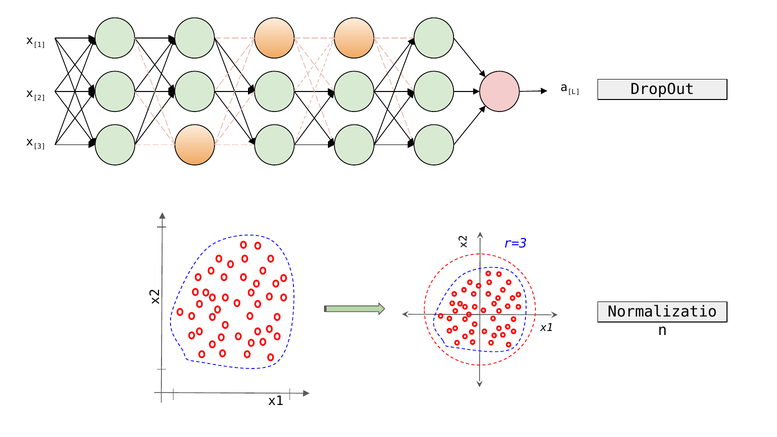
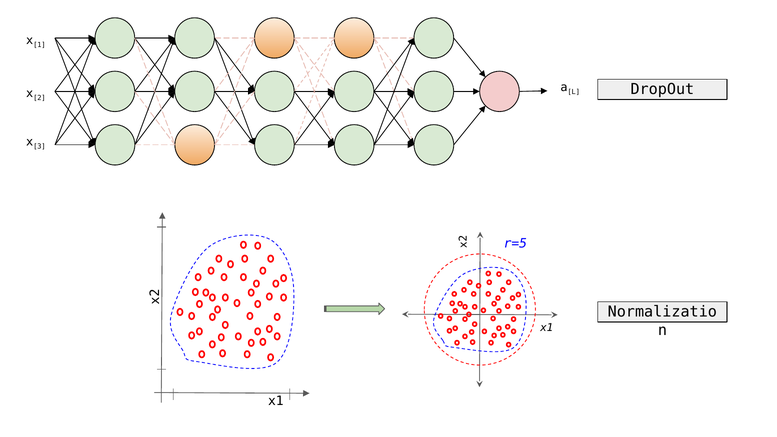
r=3: r=3 -> r=5 (515, 243)
